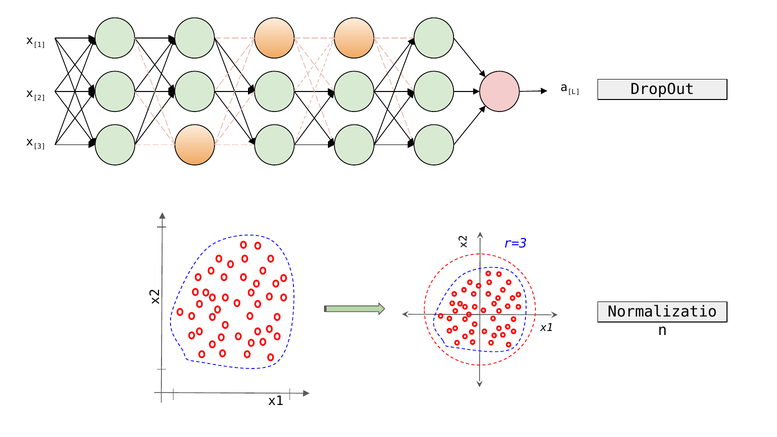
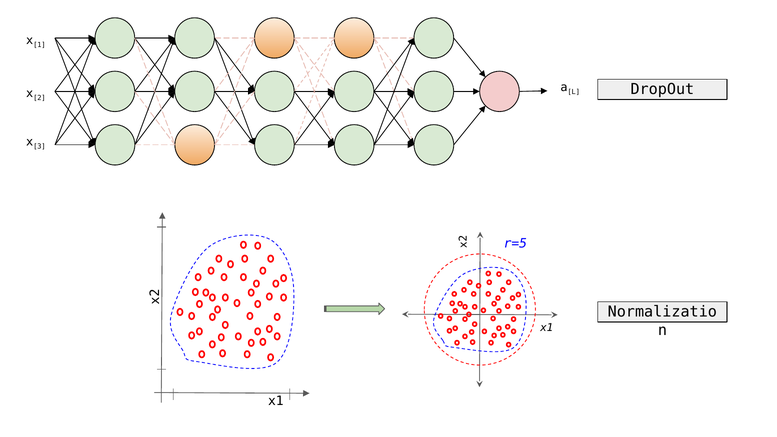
r=3: r=3 -> r=5 (515, 243)
